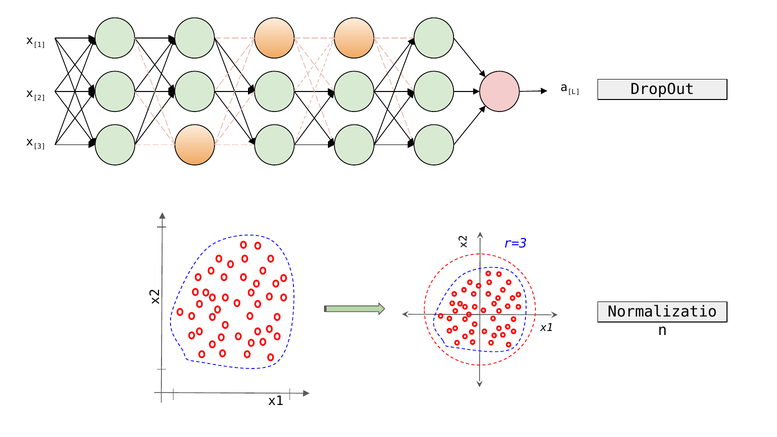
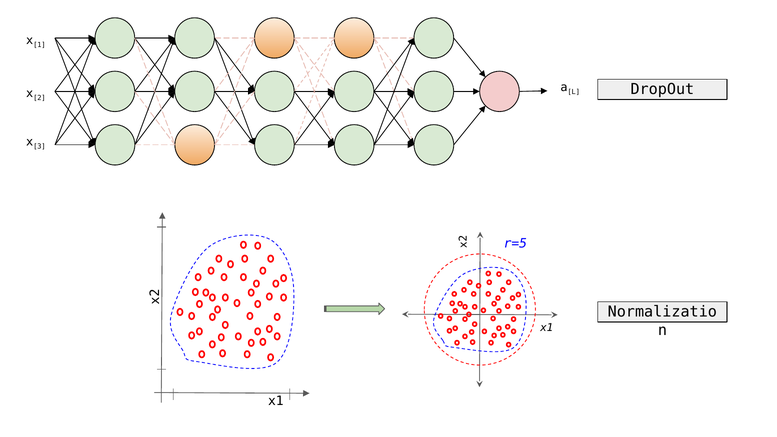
r=3: r=3 -> r=5 (515, 243)
